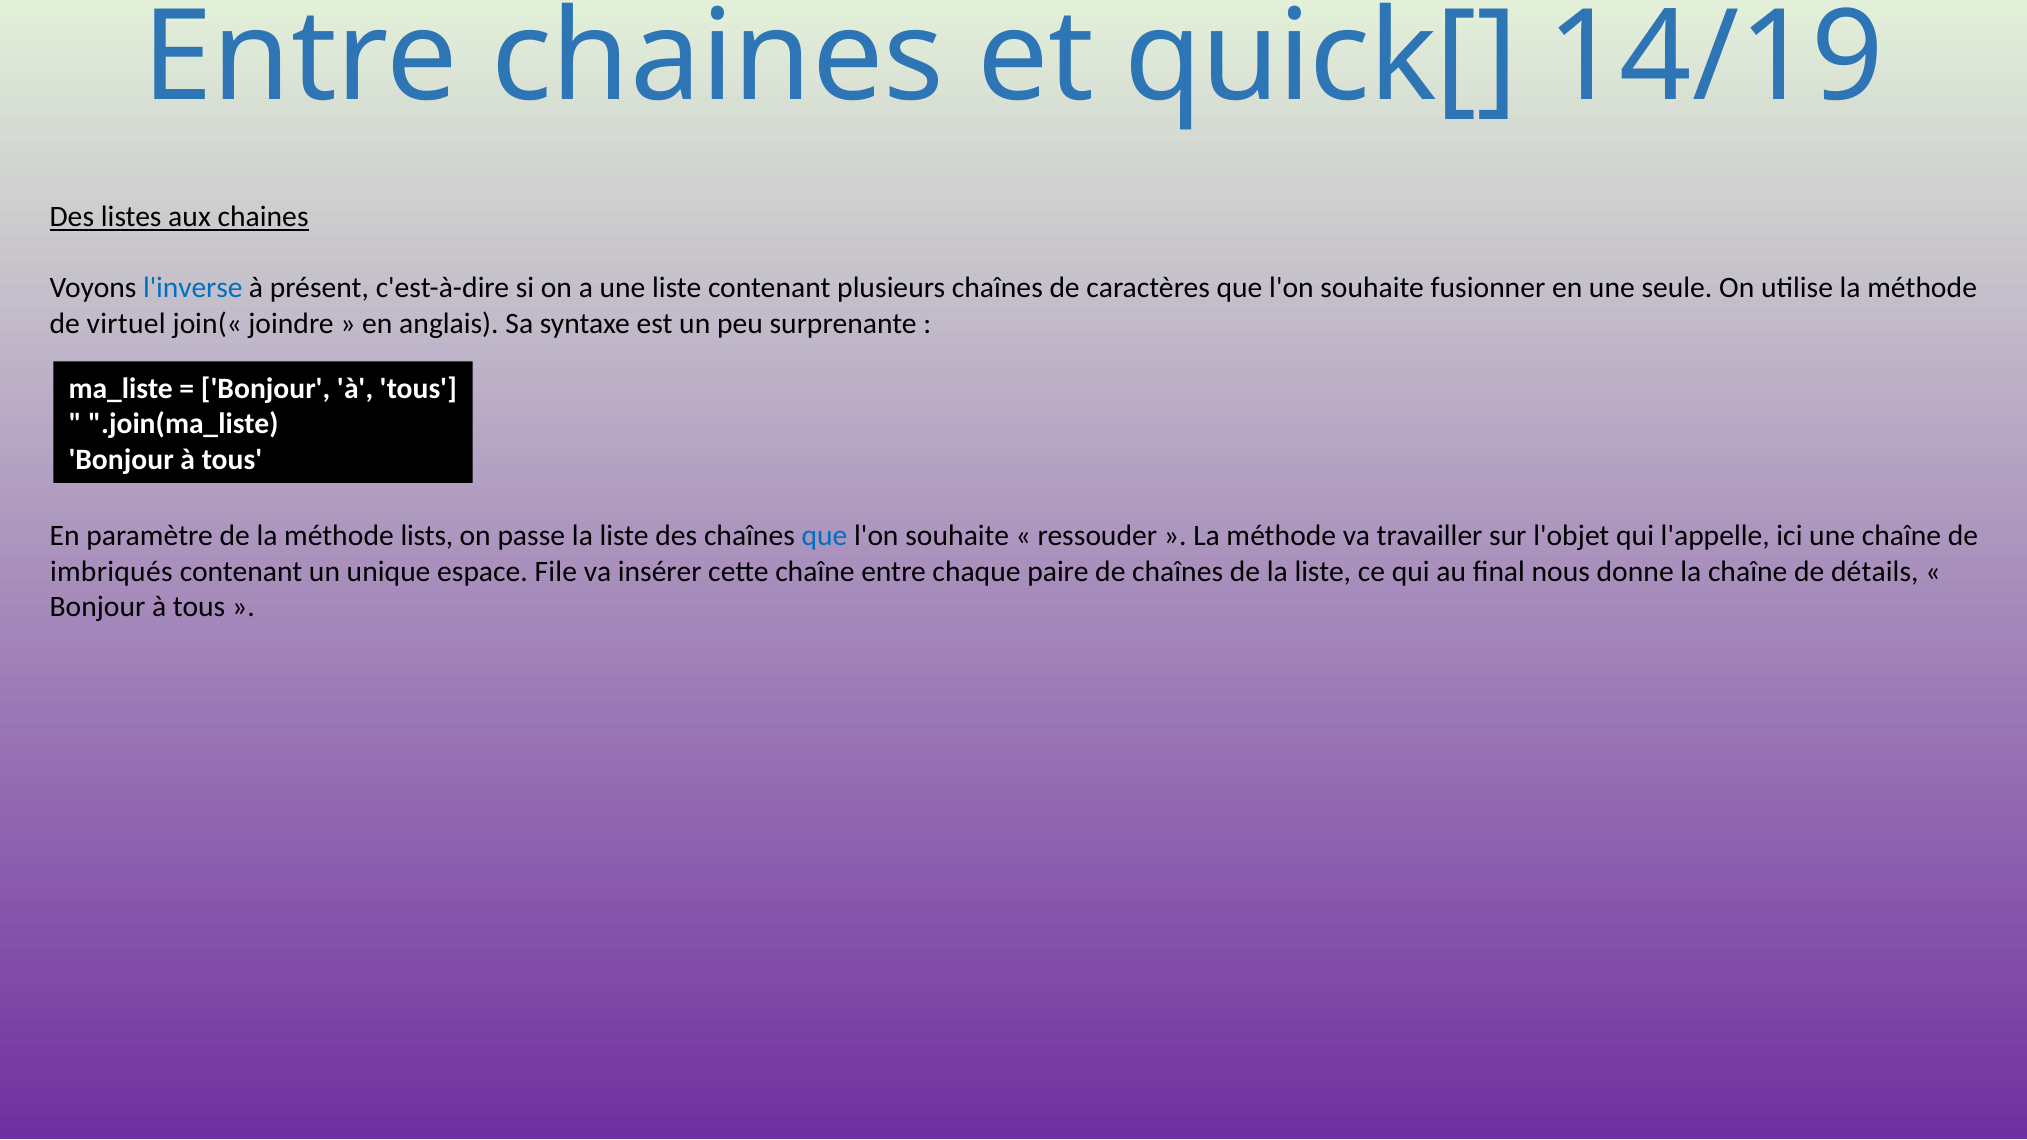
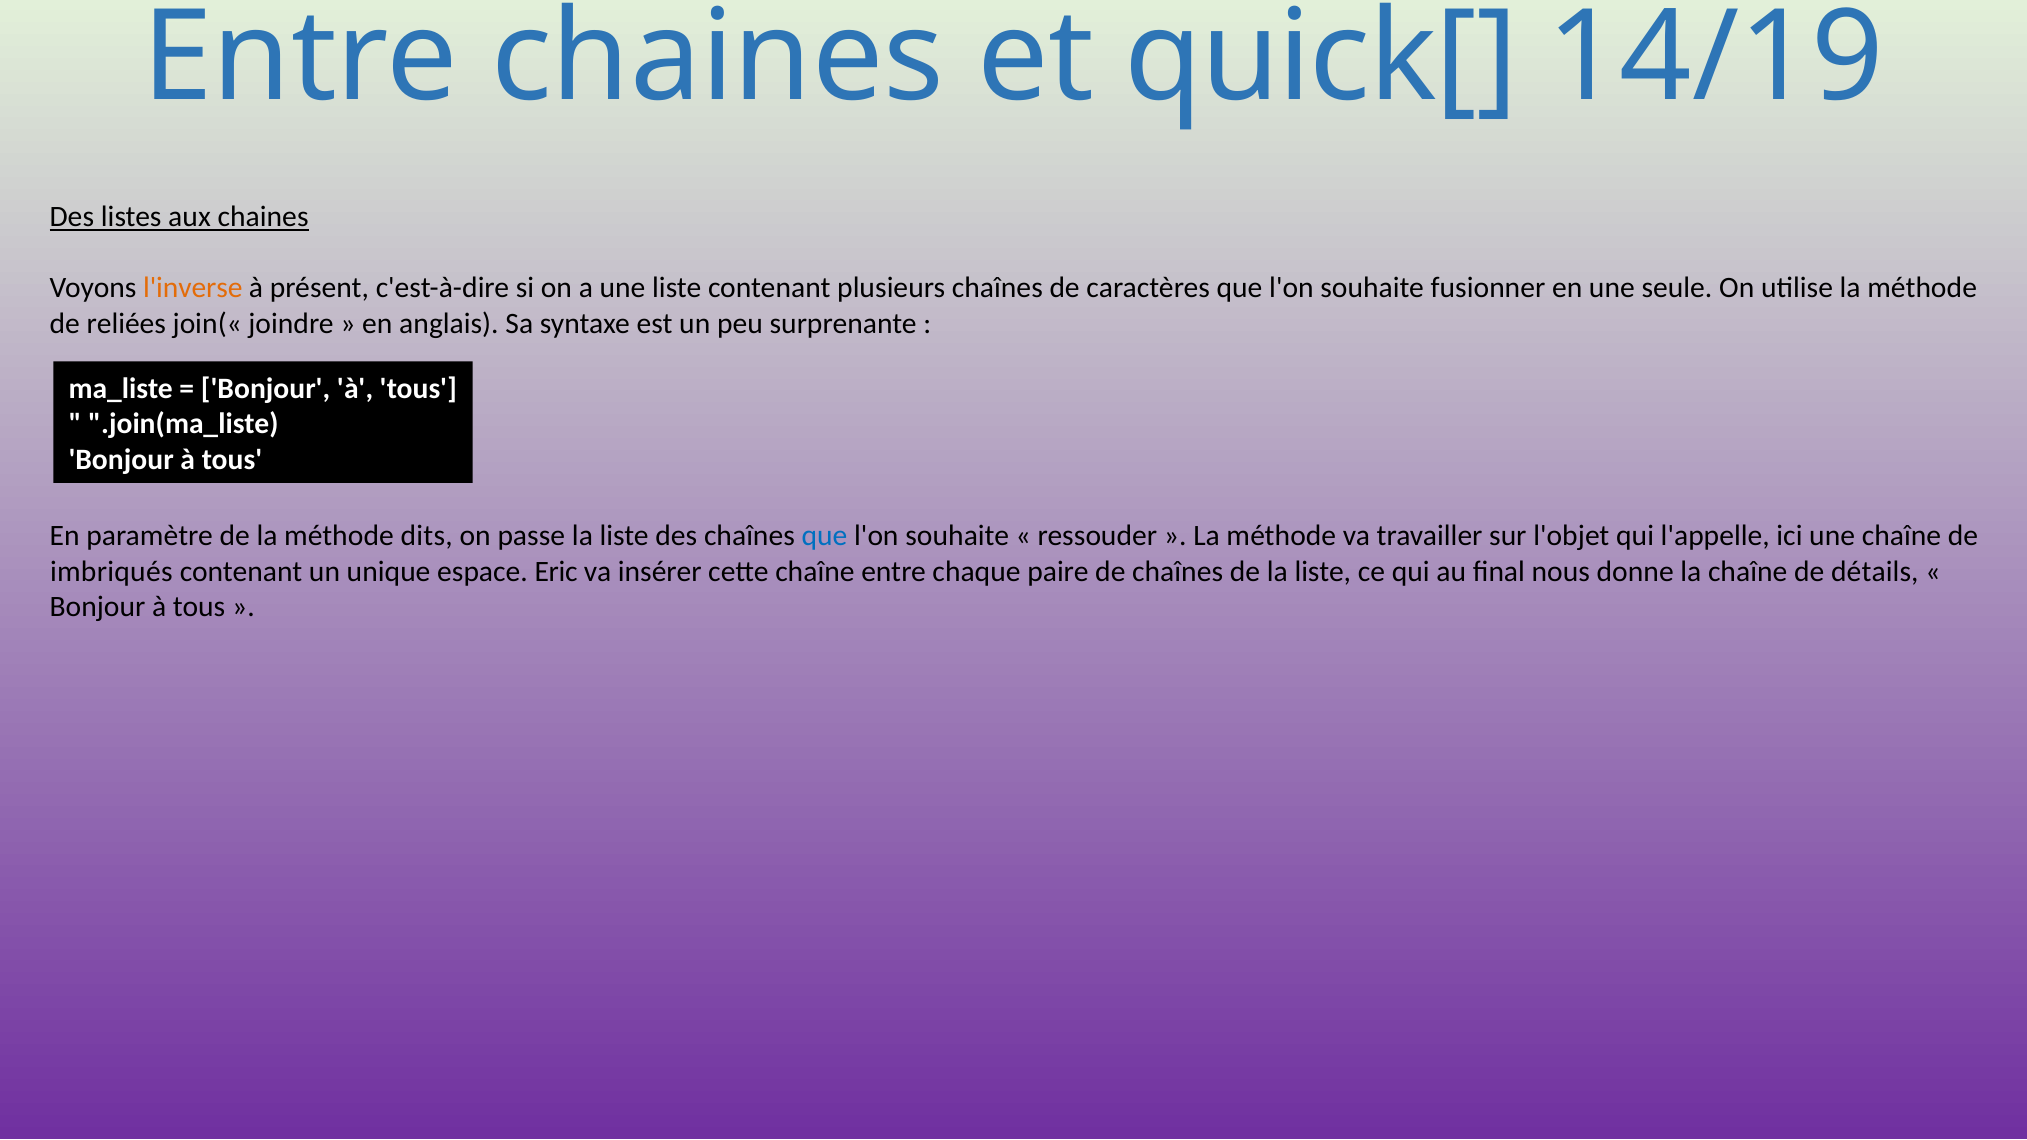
l'inverse colour: blue -> orange (193, 288)
virtuel: virtuel -> reliées (126, 324)
lists: lists -> dits (427, 536)
File: File -> Eric (556, 571)
